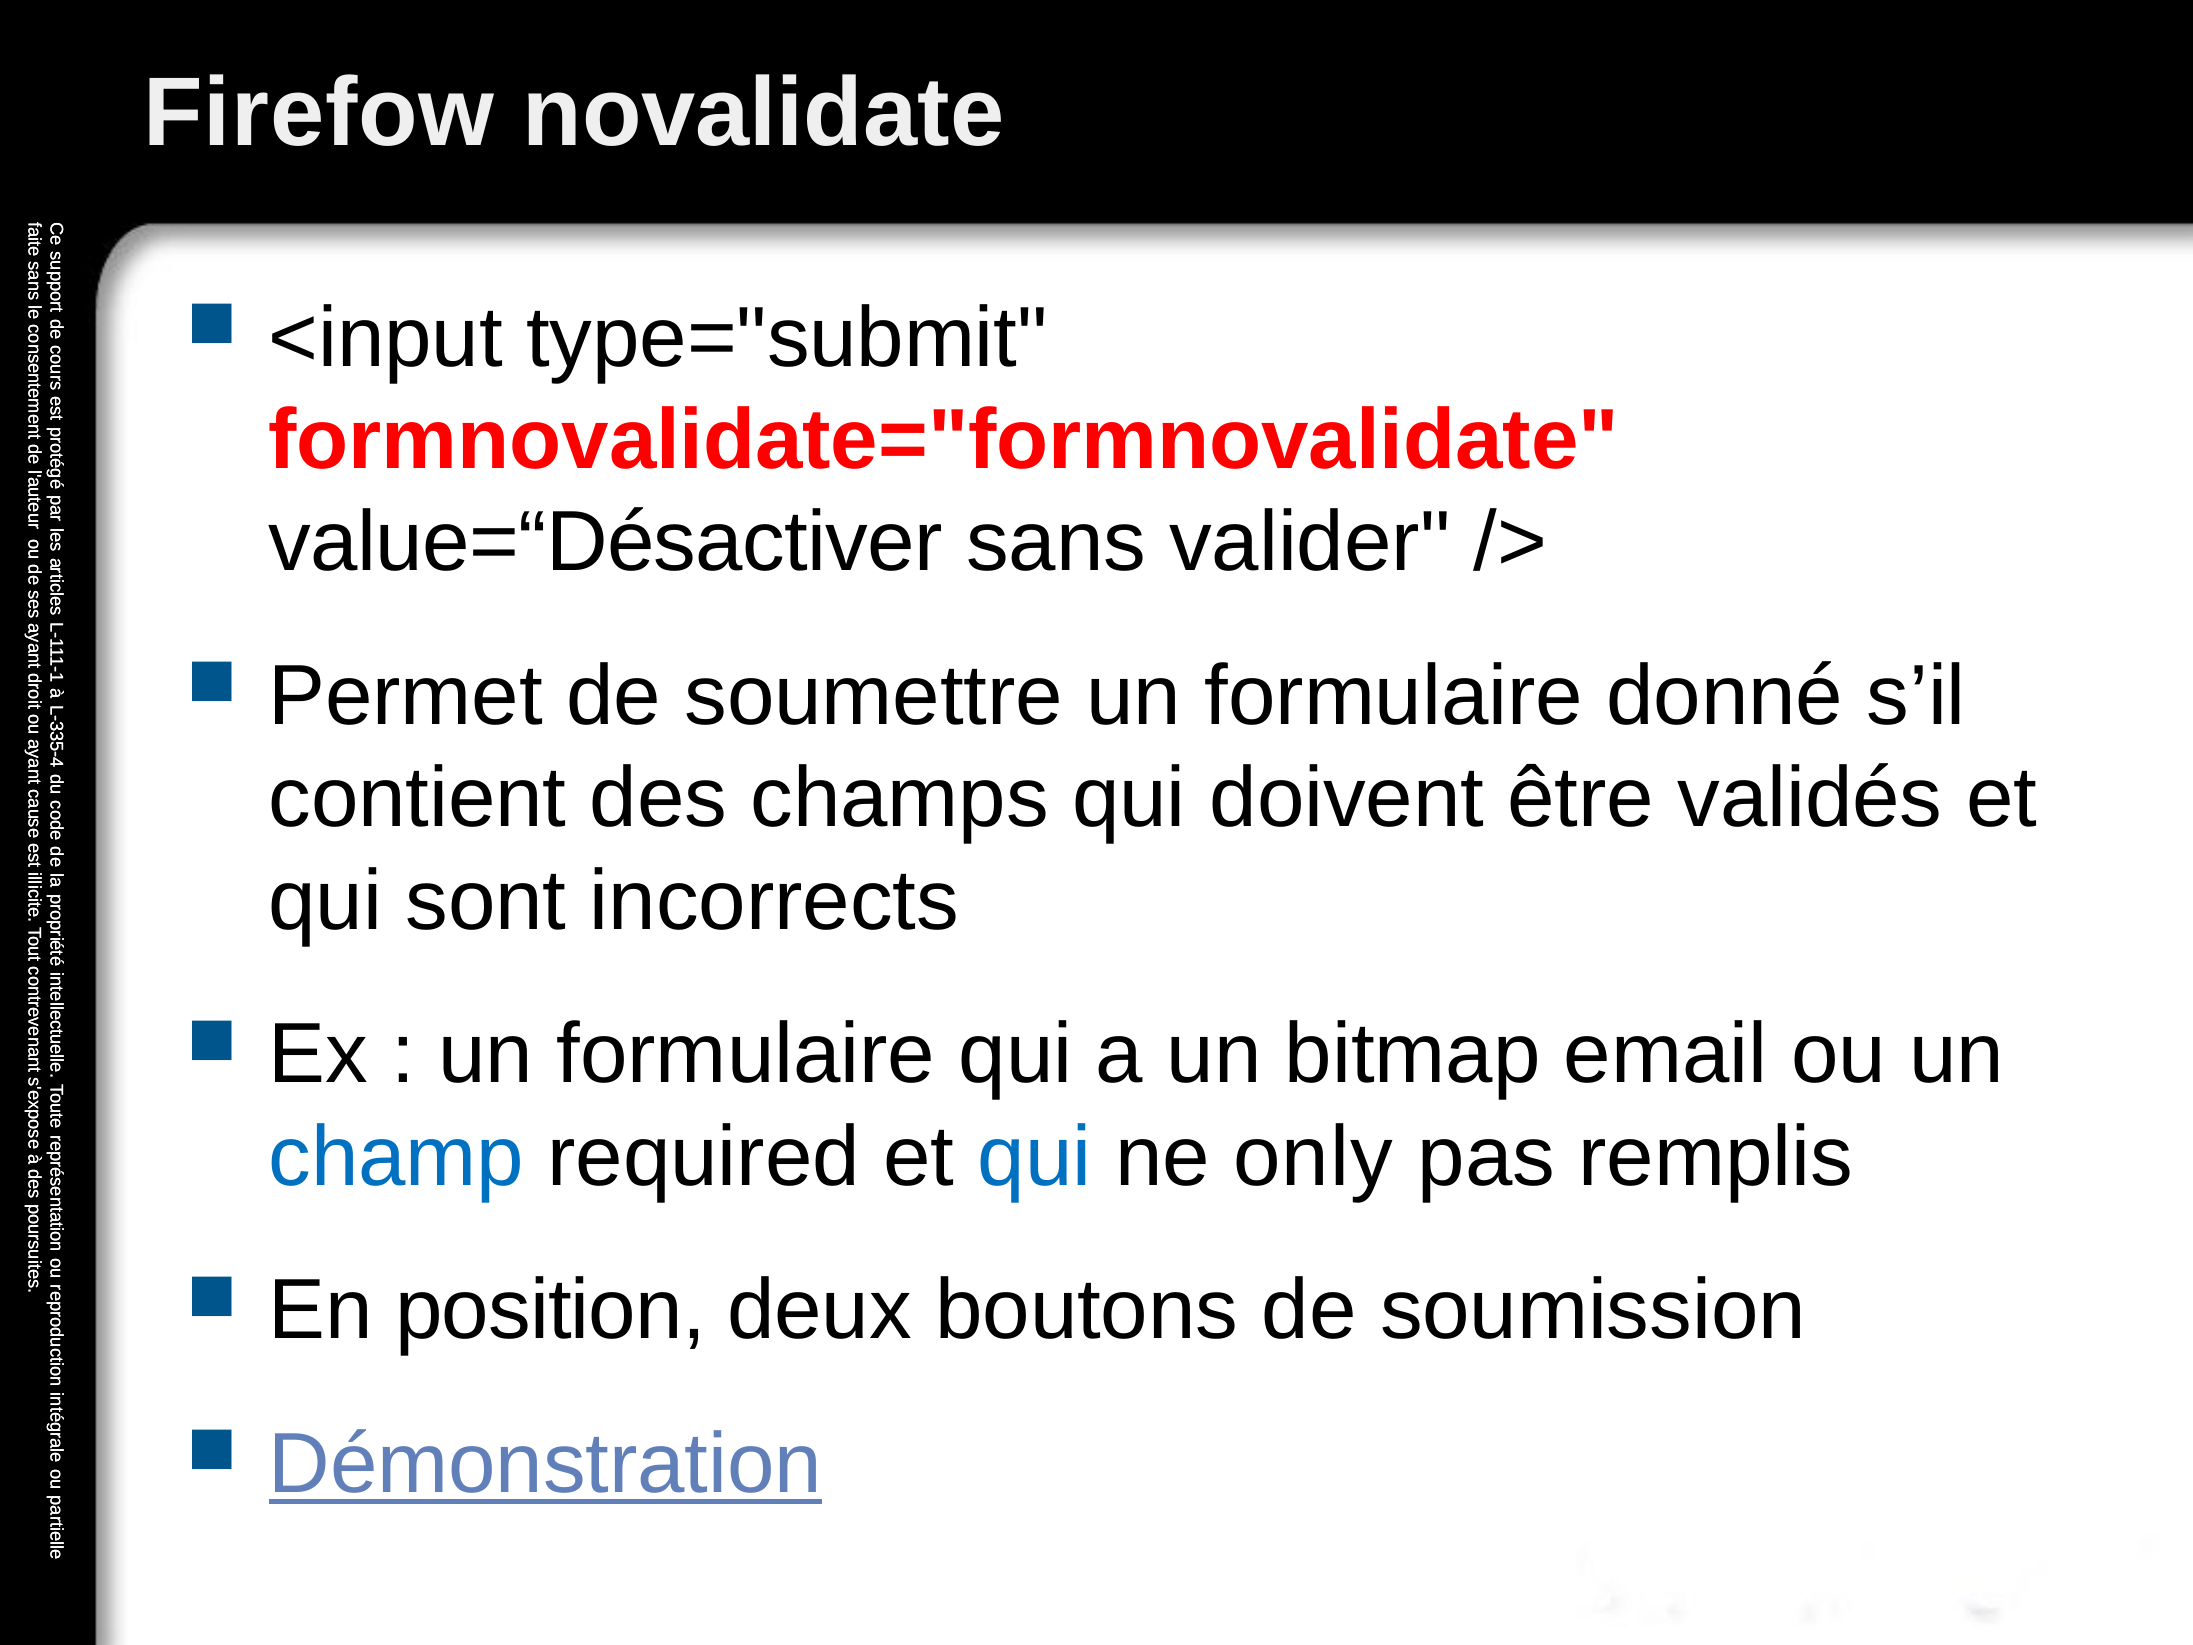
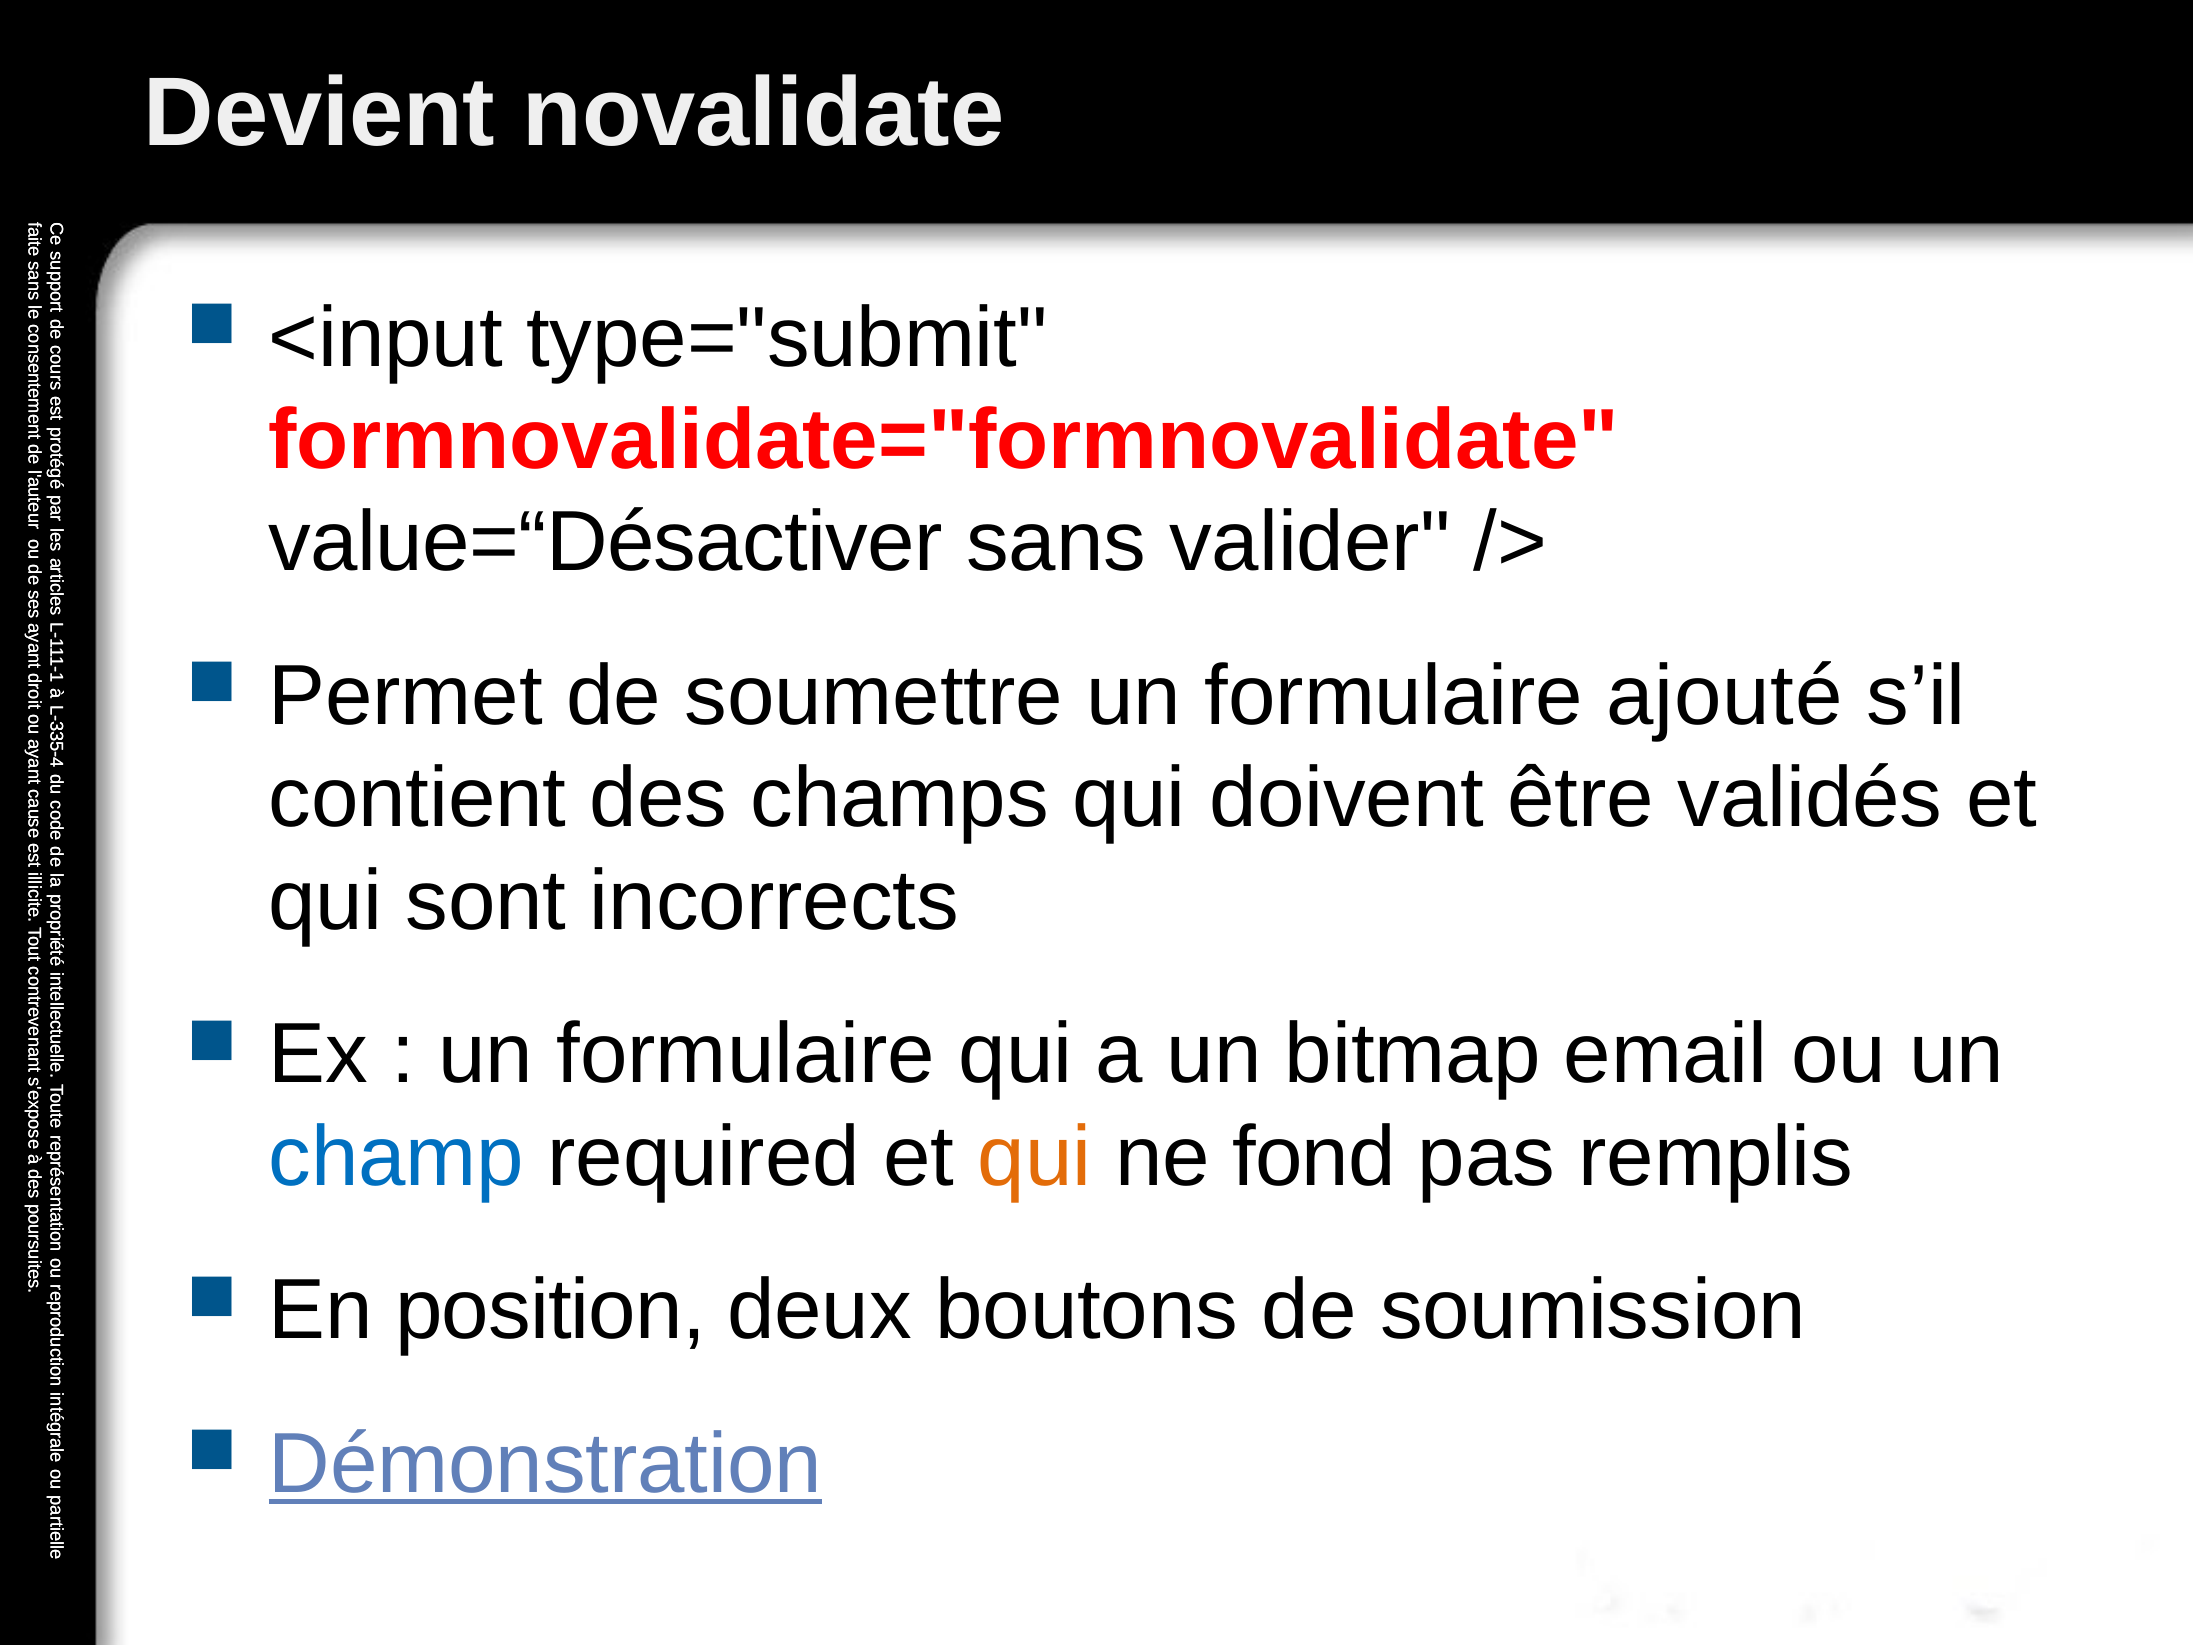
Firefow: Firefow -> Devient (320, 113)
donné: donné -> ajouté (1724, 696)
qui colour: blue -> orange (1035, 1157)
only: only -> fond (1314, 1157)
